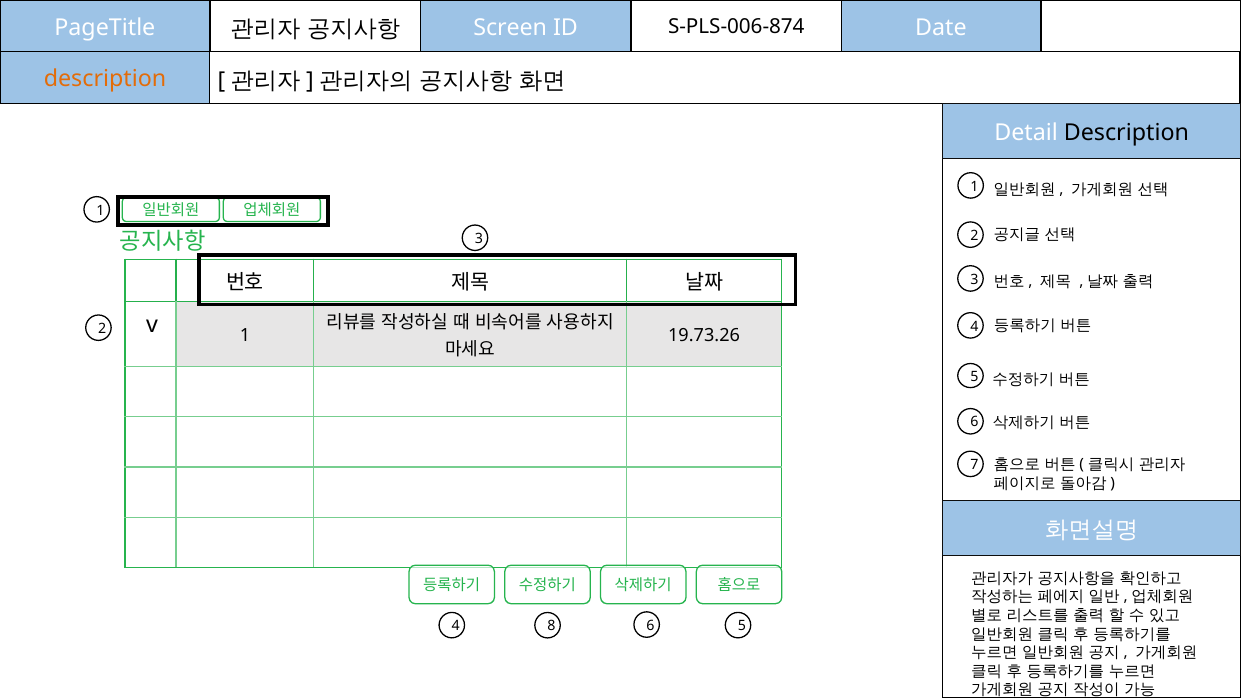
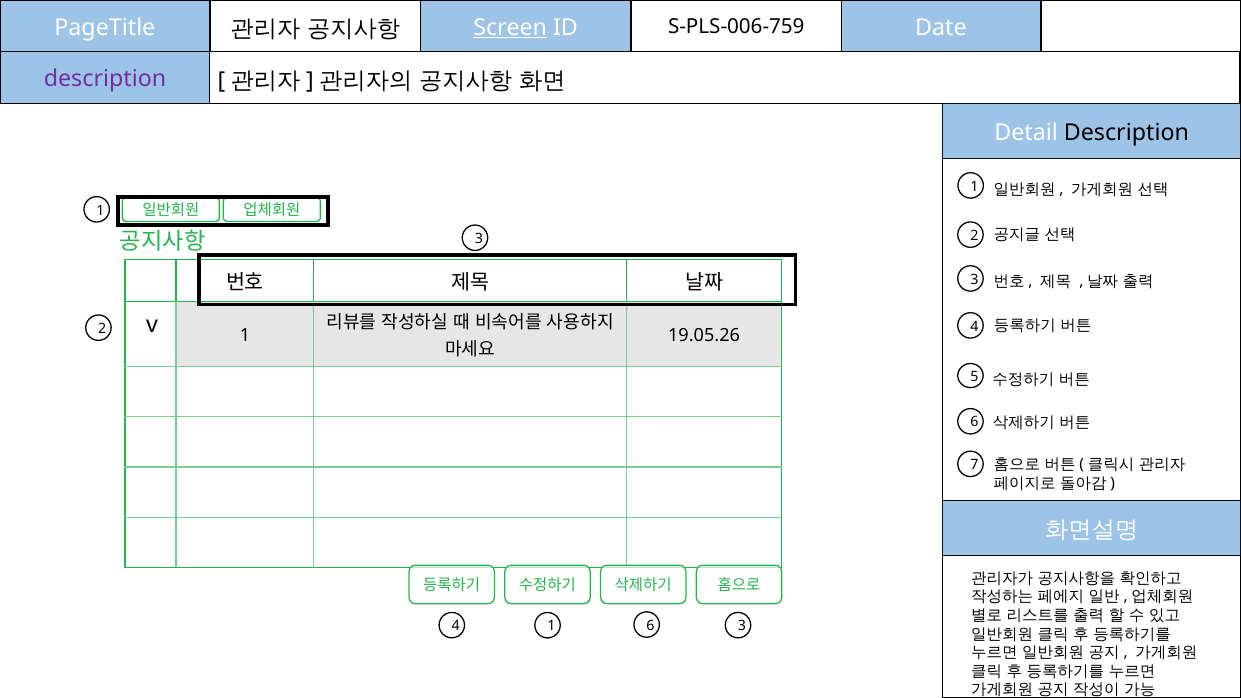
S-PLS-006-874: S-PLS-006-874 -> S-PLS-006-759 (736, 27)
Screen underline: none -> present (510, 28)
description colour: orange -> purple (105, 79)
19.73.26: 19.73.26 -> 19.05.26 (704, 335)
4 8: 8 -> 1 (551, 626)
6 5: 5 -> 3 (742, 626)
